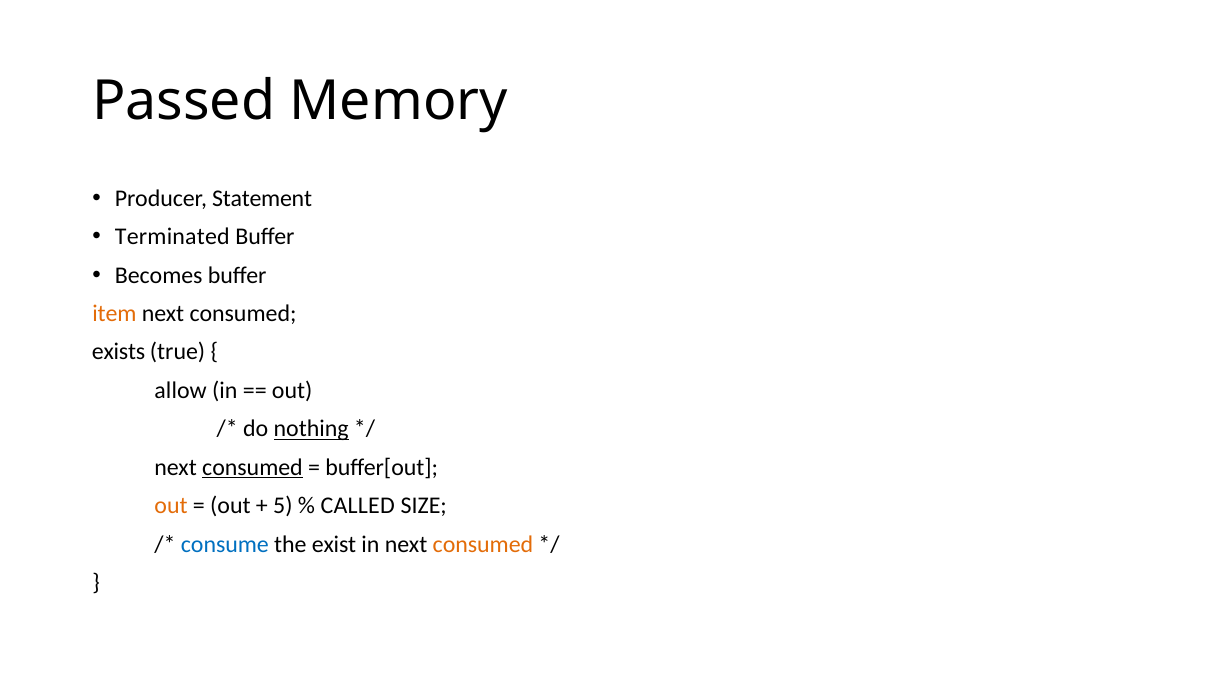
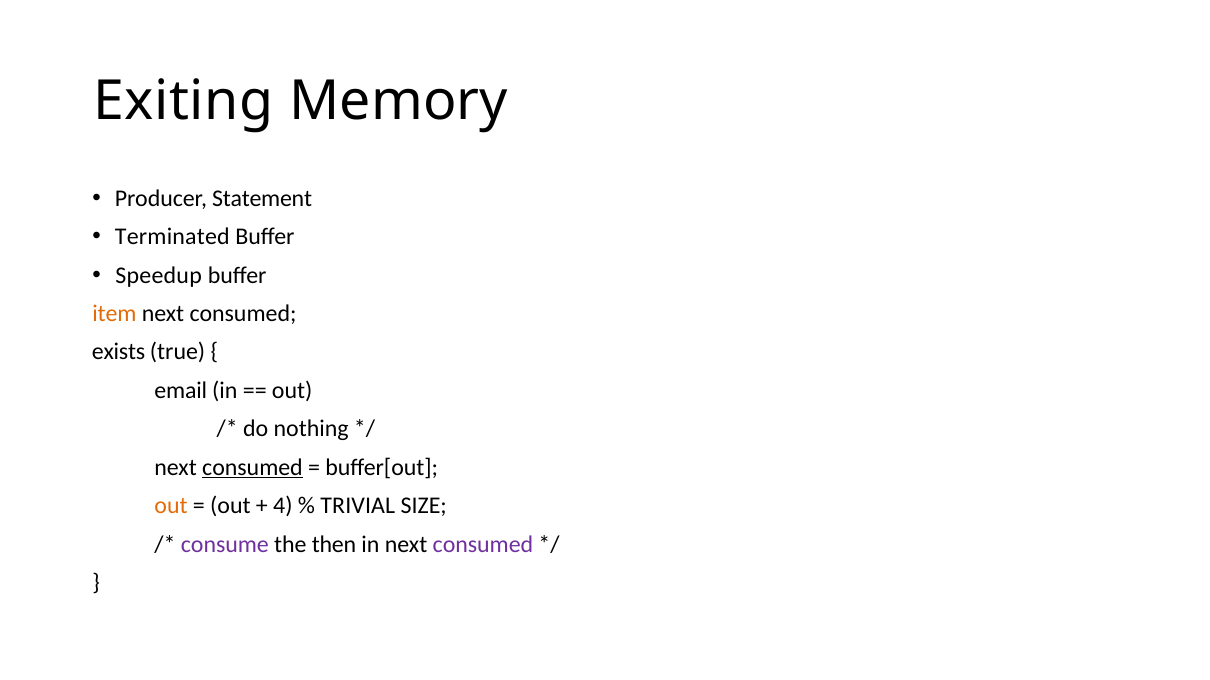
Passed: Passed -> Exiting (183, 102)
Becomes: Becomes -> Speedup (159, 275)
allow: allow -> email (181, 391)
nothing underline: present -> none (311, 429)
5: 5 -> 4 (283, 506)
CALLED: CALLED -> TRIVIAL (358, 506)
consume colour: blue -> purple (225, 545)
exist: exist -> then (334, 545)
consumed colour: orange -> purple (483, 545)
